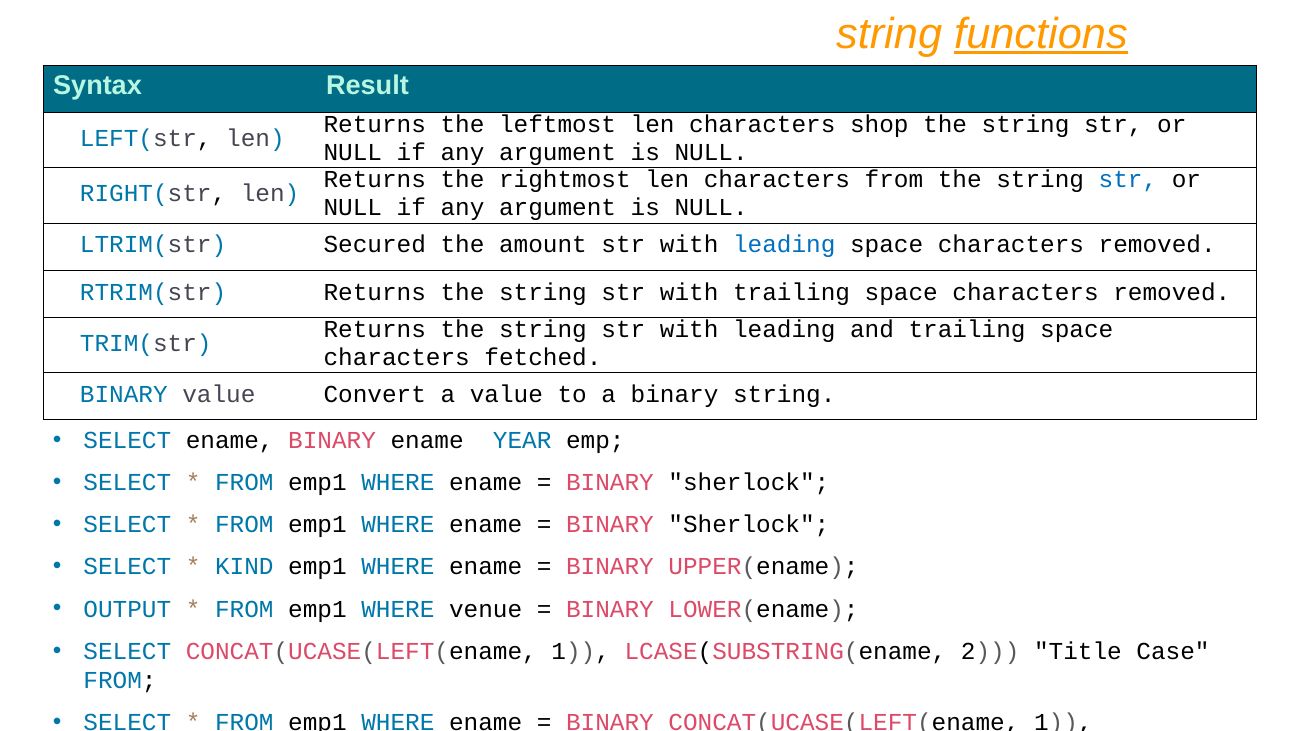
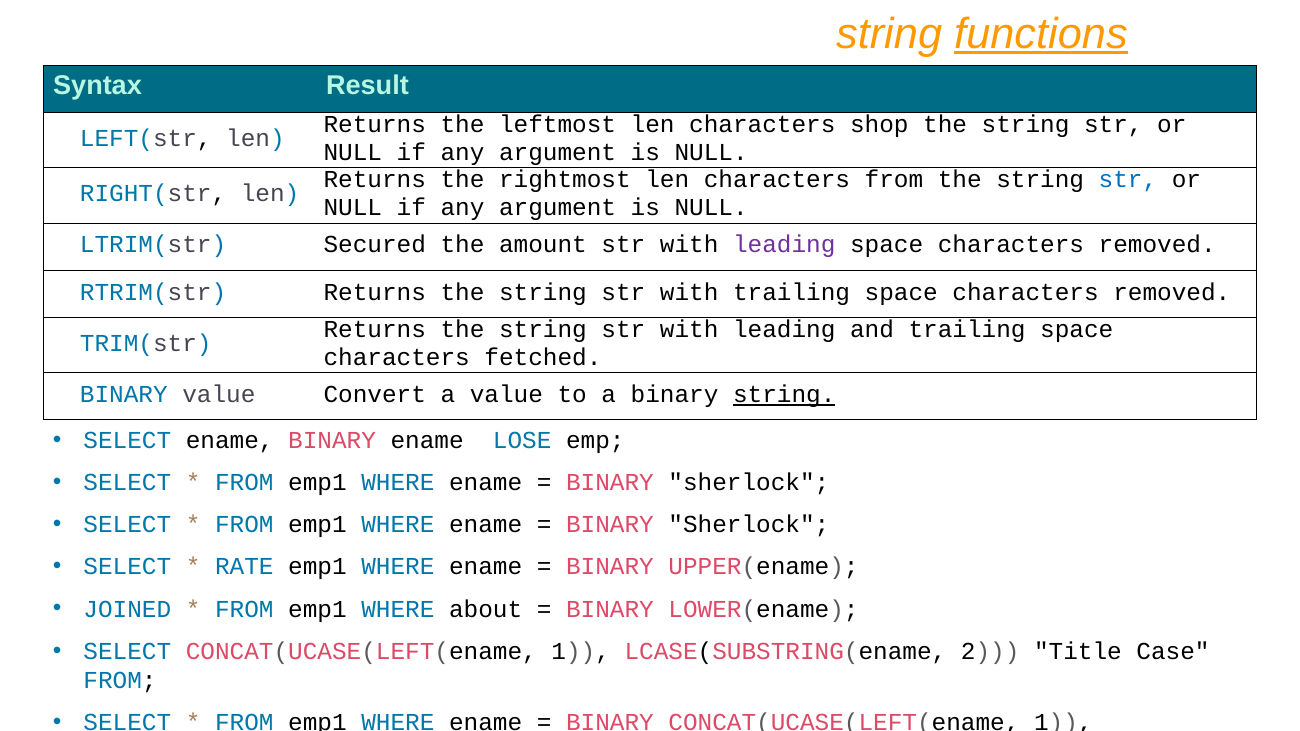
leading colour: blue -> purple (784, 245)
string underline: none -> present (784, 395)
YEAR: YEAR -> LOSE (522, 440)
KIND: KIND -> RATE (244, 567)
OUTPUT: OUTPUT -> JOINED (127, 609)
venue: venue -> about (486, 609)
